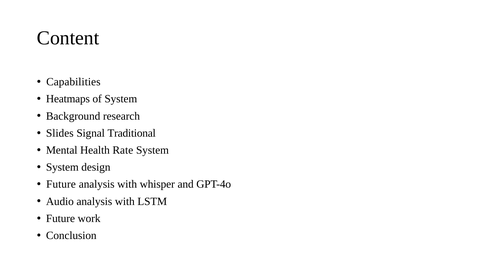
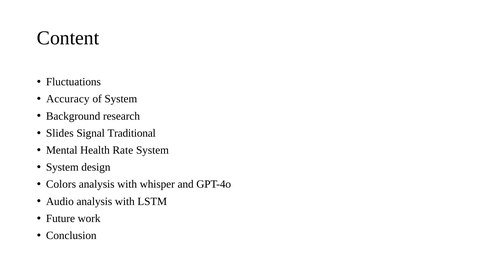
Capabilities: Capabilities -> Fluctuations (73, 82)
Heatmaps: Heatmaps -> Accuracy (68, 99)
Future: Future -> Colors (61, 184)
